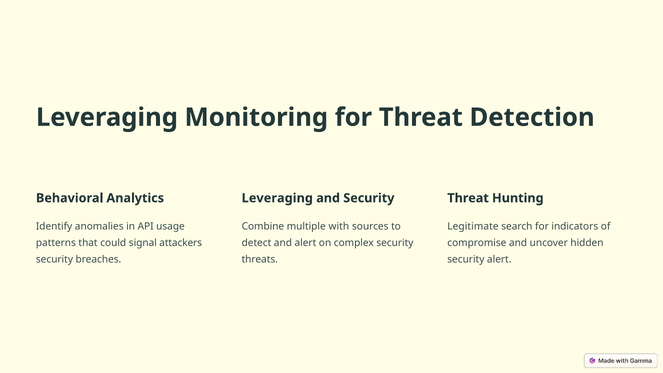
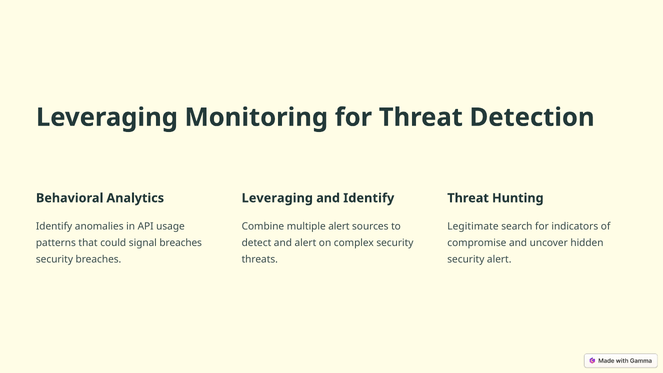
and Security: Security -> Identify (369, 198)
multiple with: with -> alert (339, 226)
signal attackers: attackers -> breaches (181, 243)
